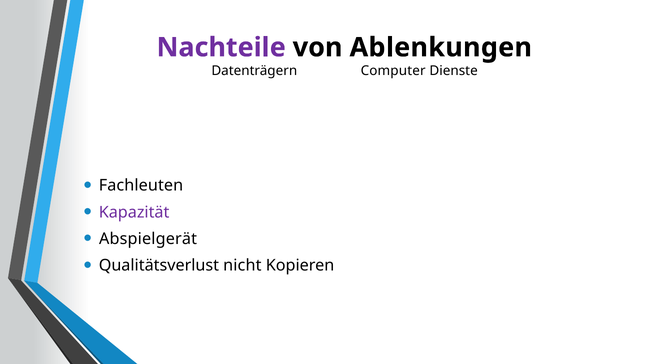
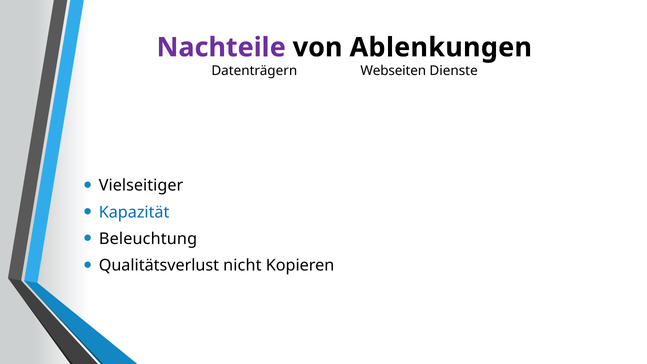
Computer: Computer -> Webseiten (393, 71)
Fachleuten: Fachleuten -> Vielseitiger (141, 186)
Kapazität colour: purple -> blue (134, 212)
Abspielgerät: Abspielgerät -> Beleuchtung (148, 239)
